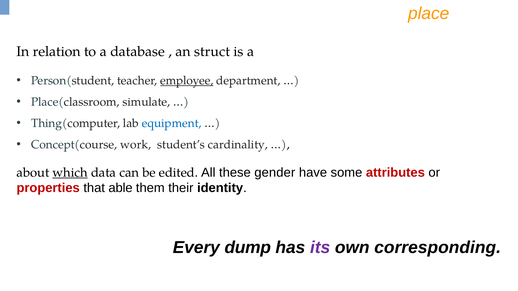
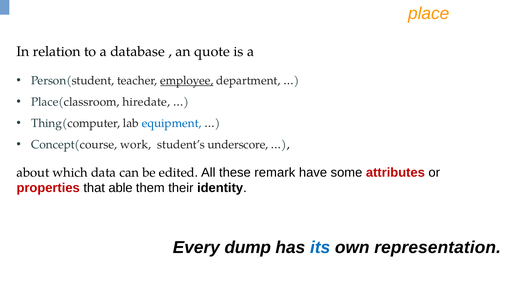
struct: struct -> quote (212, 52)
simulate: simulate -> hiredate (146, 102)
cardinality: cardinality -> underscore (238, 145)
which underline: present -> none (70, 173)
gender: gender -> remark (275, 173)
its colour: purple -> blue (320, 248)
corresponding: corresponding -> representation (438, 248)
